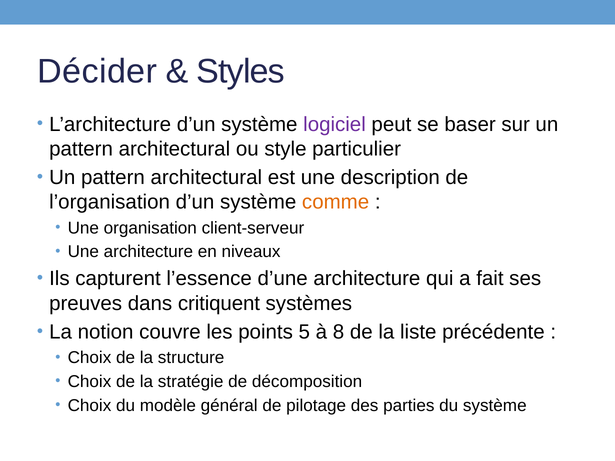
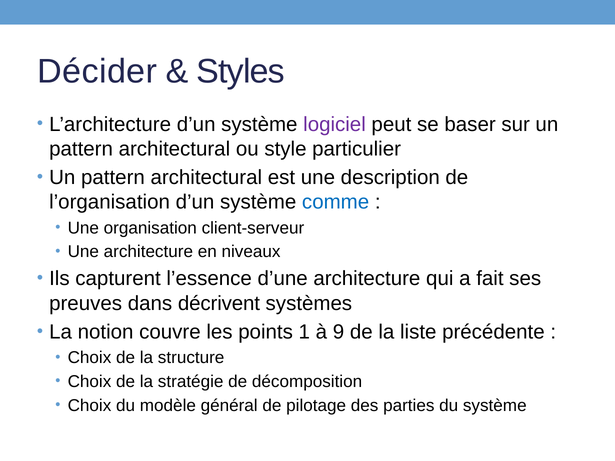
comme colour: orange -> blue (336, 202)
critiquent: critiquent -> décrivent (219, 303)
5: 5 -> 1 (304, 332)
8: 8 -> 9 (339, 332)
